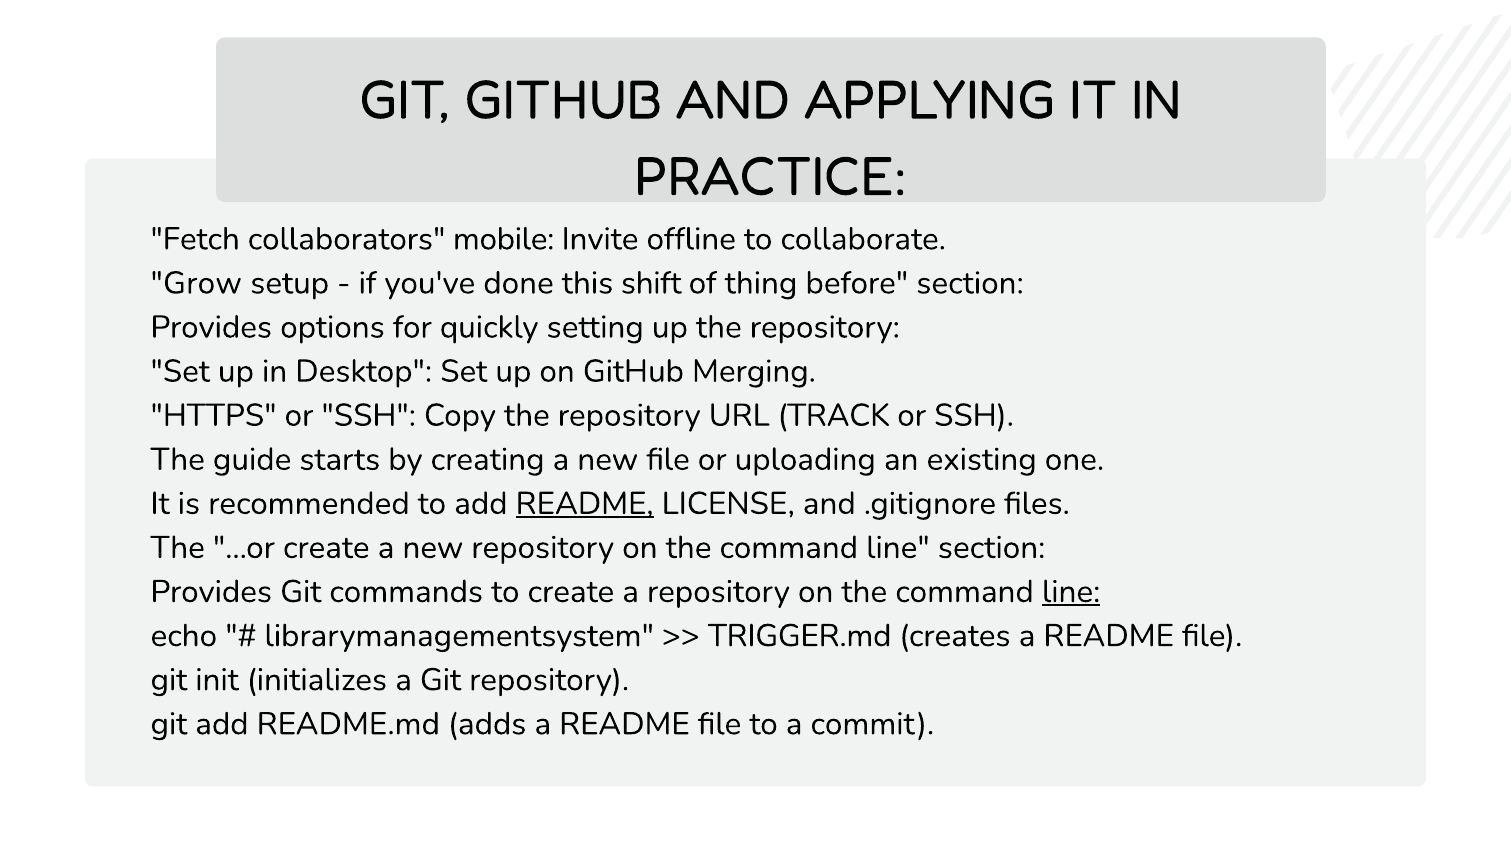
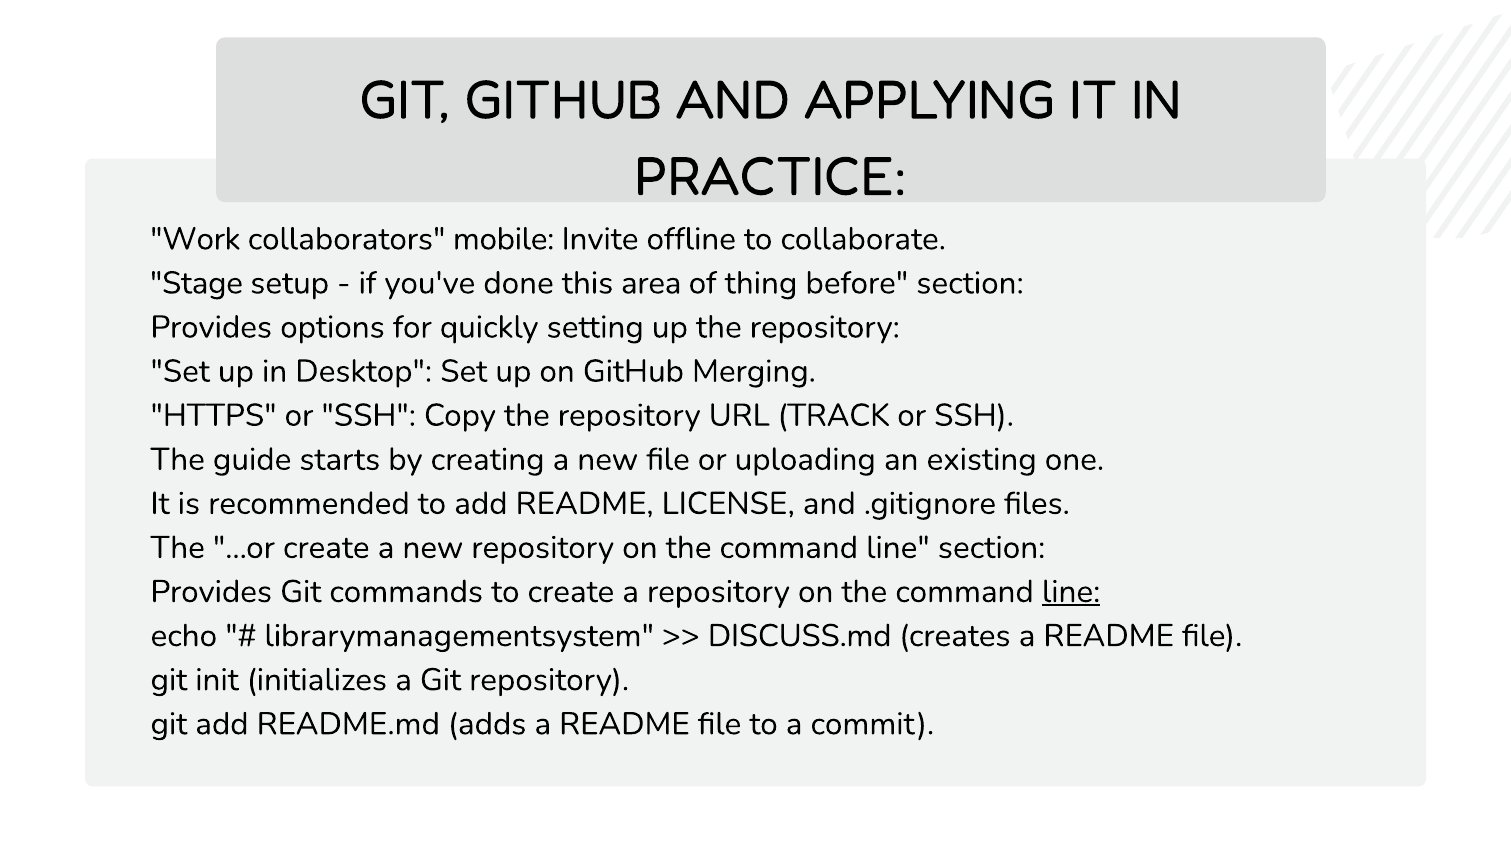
Fetch: Fetch -> Work (195, 239)
Grow: Grow -> Stage (196, 283)
shift: shift -> area (651, 283)
README underline: present -> none (585, 503)
TRIGGER.md: TRIGGER.md -> DISCUSS.md (800, 636)
